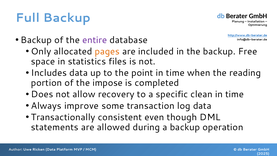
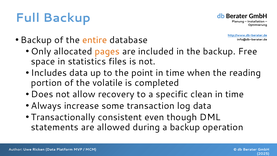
entire colour: purple -> orange (95, 40)
impose: impose -> volatile (108, 83)
improve: improve -> increase (82, 106)
